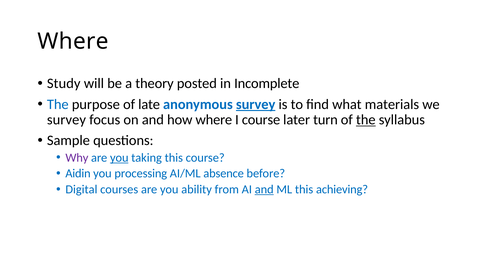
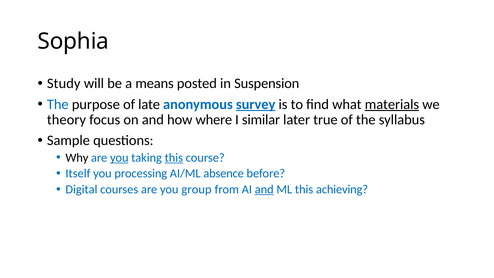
Where: Where -> Sophia (73, 41)
theory: theory -> means (155, 84)
Incomplete: Incomplete -> Suspension (267, 84)
materials underline: none -> present (392, 104)
survey: survey -> theory (66, 120)
I course: course -> similar (261, 120)
turn: turn -> true (325, 120)
the underline: present -> none (366, 120)
Why colour: purple -> black (77, 158)
this underline: none -> present (174, 158)
Aidin: Aidin -> Itself (78, 173)
ability: ability -> group (197, 189)
